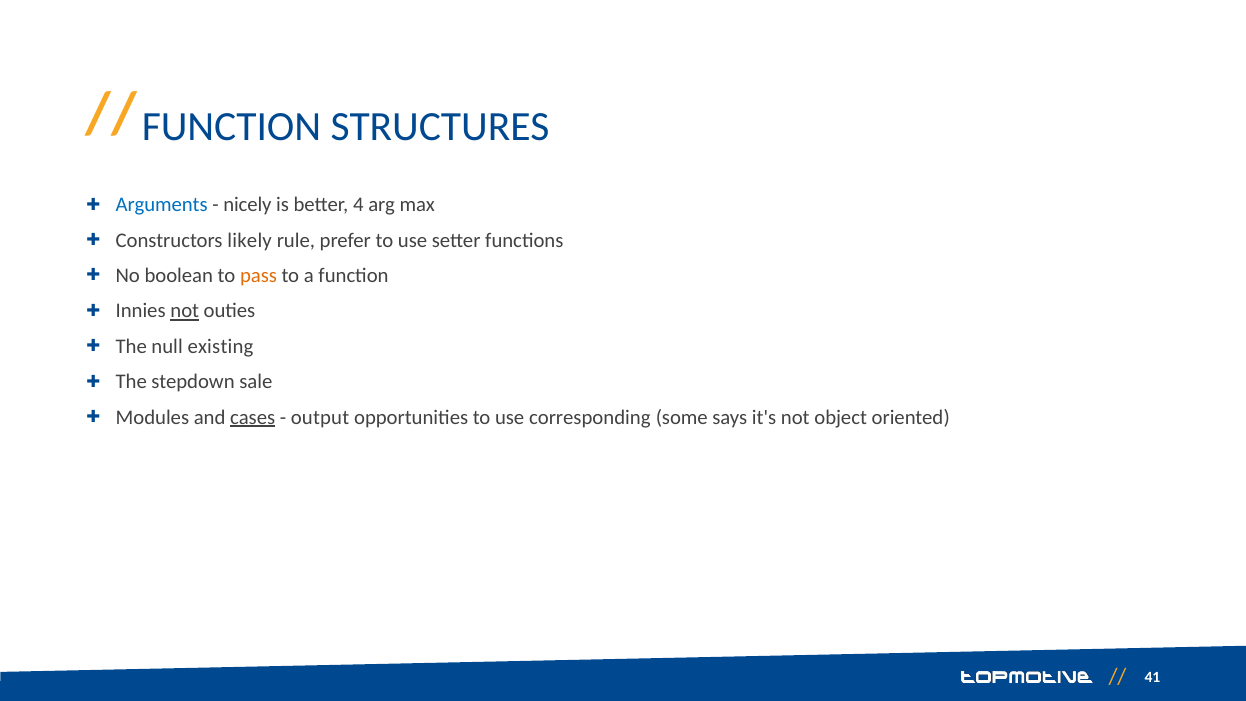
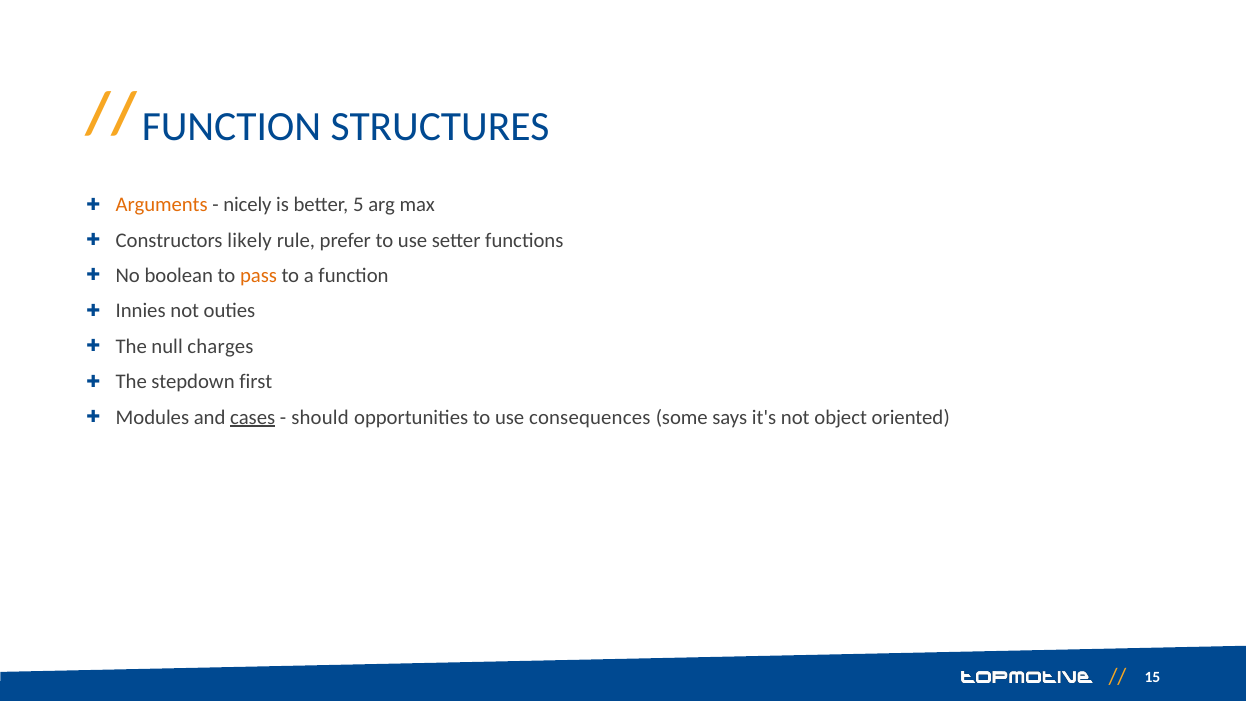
Arguments colour: blue -> orange (162, 205)
4: 4 -> 5 (358, 205)
not underline: present -> none (185, 311)
existing: existing -> charges (220, 346)
sale: sale -> first (256, 382)
output: output -> should (320, 417)
corresponding: corresponding -> consequences (590, 417)
41: 41 -> 15 (1152, 677)
